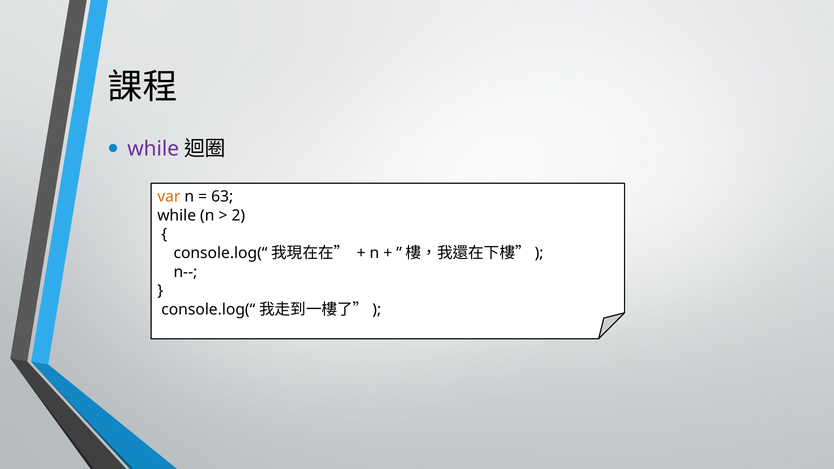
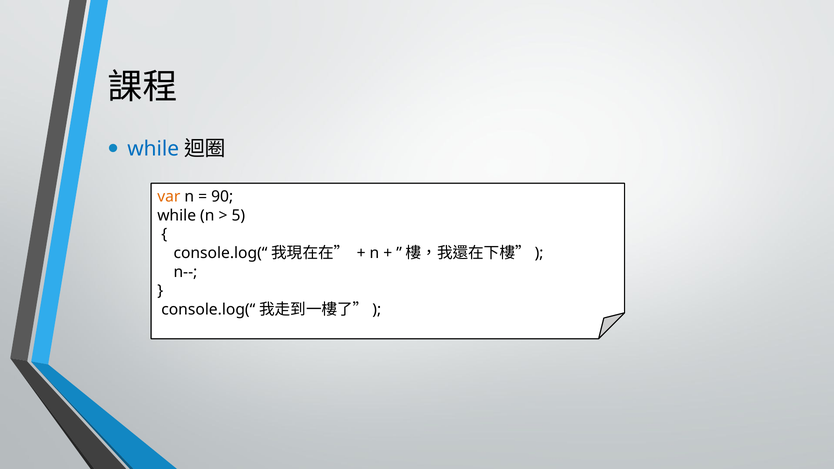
while colour: purple -> blue (153, 149)
63: 63 -> 90 (222, 197)
2: 2 -> 5 (238, 216)
